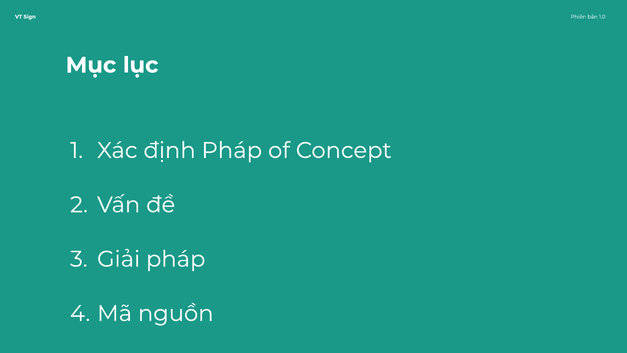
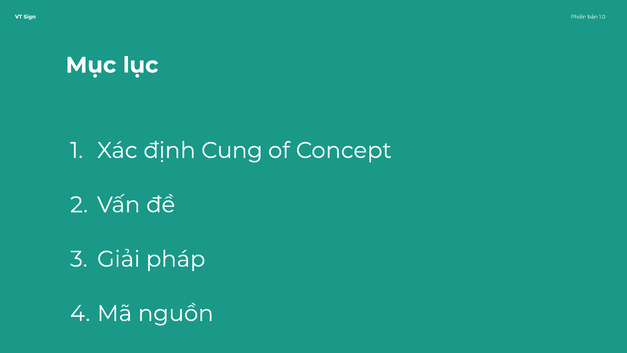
định Pháp: Pháp -> Cung (232, 150)
